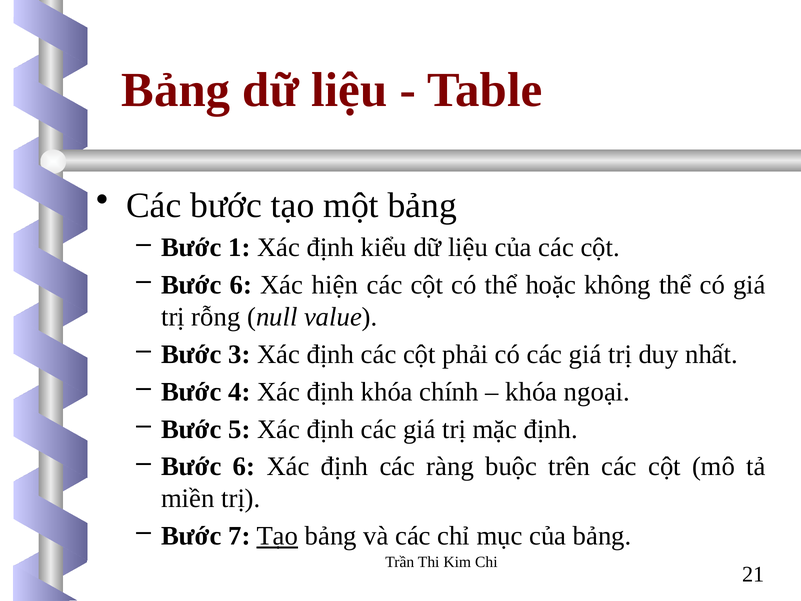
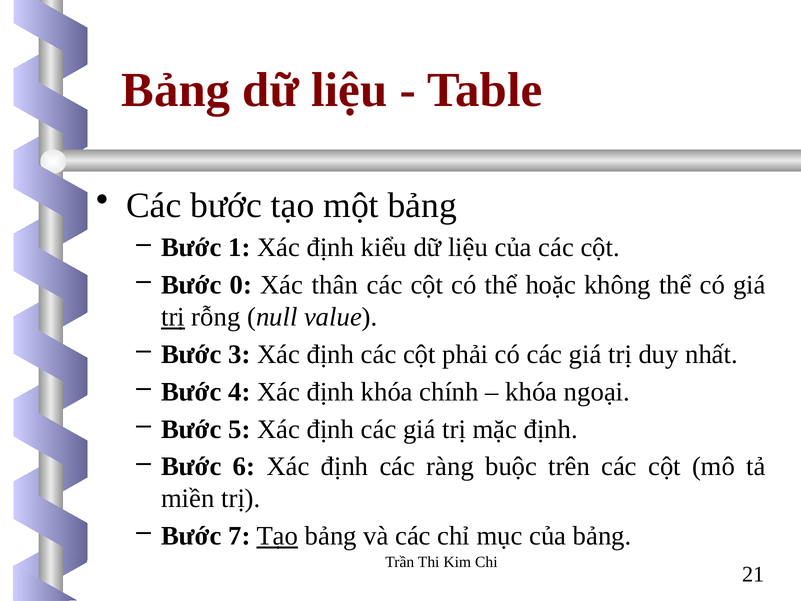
6: 6 -> 0 (241, 285)
hiện: hiện -> thân (335, 285)
trị underline: none -> present (173, 317)
